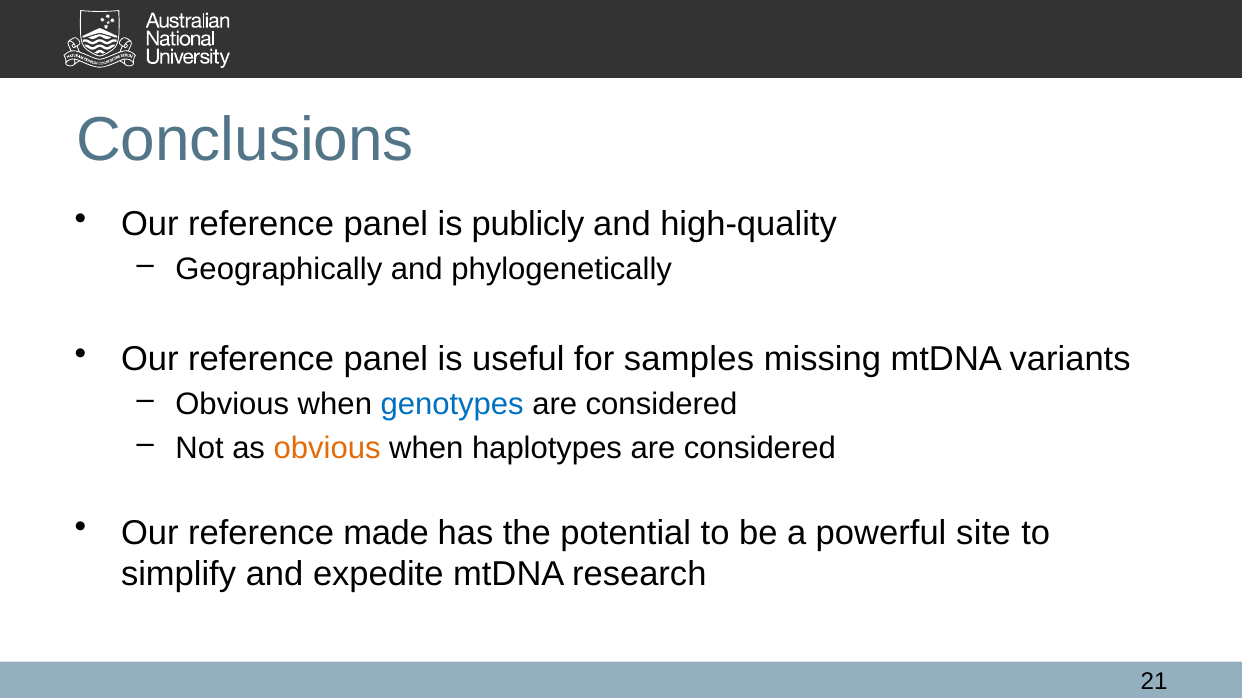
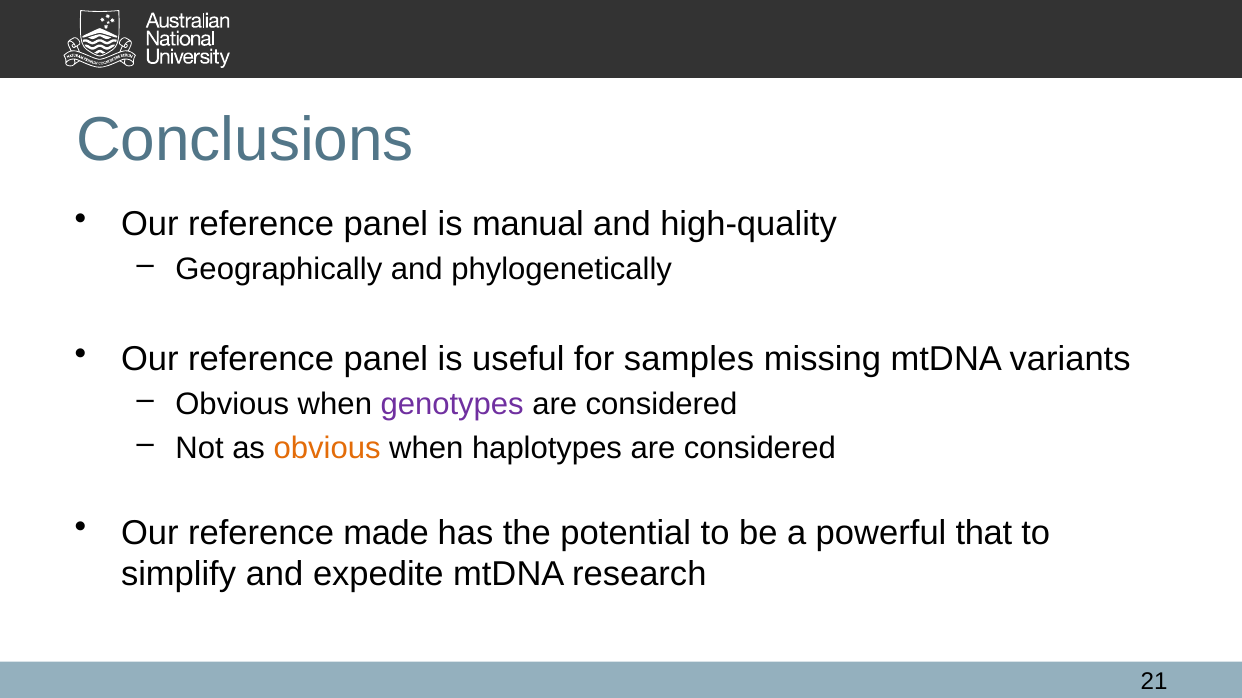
publicly: publicly -> manual (528, 224)
genotypes colour: blue -> purple (452, 405)
site: site -> that (984, 534)
